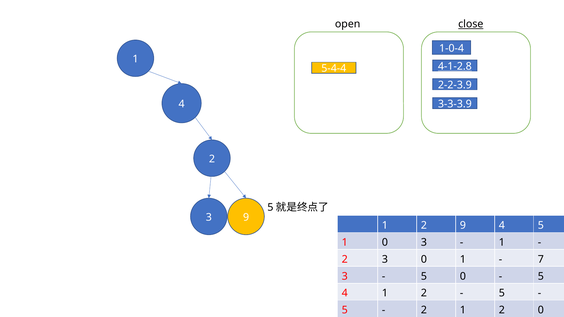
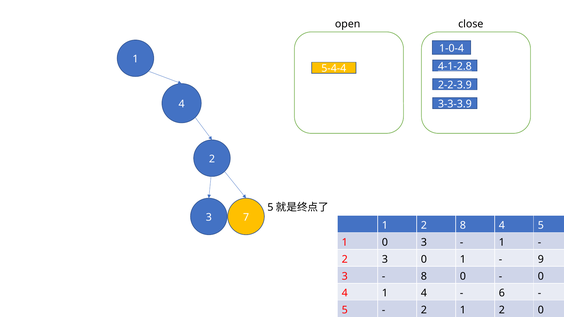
close underline: present -> none (471, 24)
3 9: 9 -> 7 (246, 217)
2 9: 9 -> 8 (463, 226)
7: 7 -> 9 (541, 260)
5: 5 -> 8 (424, 276)
5: 5 -> 0 (541, 276)
4 1 2: 2 -> 4 (424, 293)
5: 5 -> 6 (502, 293)
